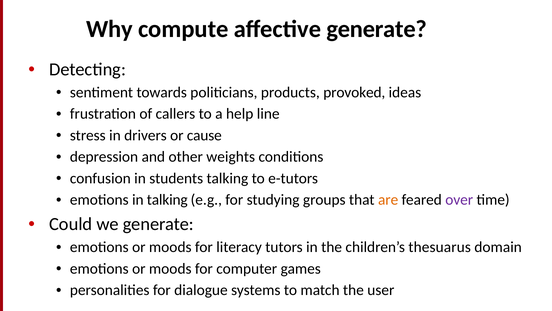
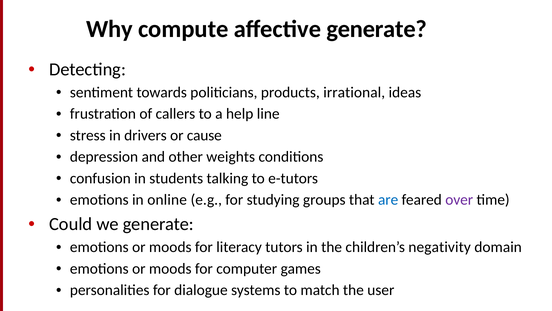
provoked: provoked -> irrational (354, 92)
in talking: talking -> online (167, 200)
are colour: orange -> blue (388, 200)
thesuarus: thesuarus -> negativity (440, 247)
